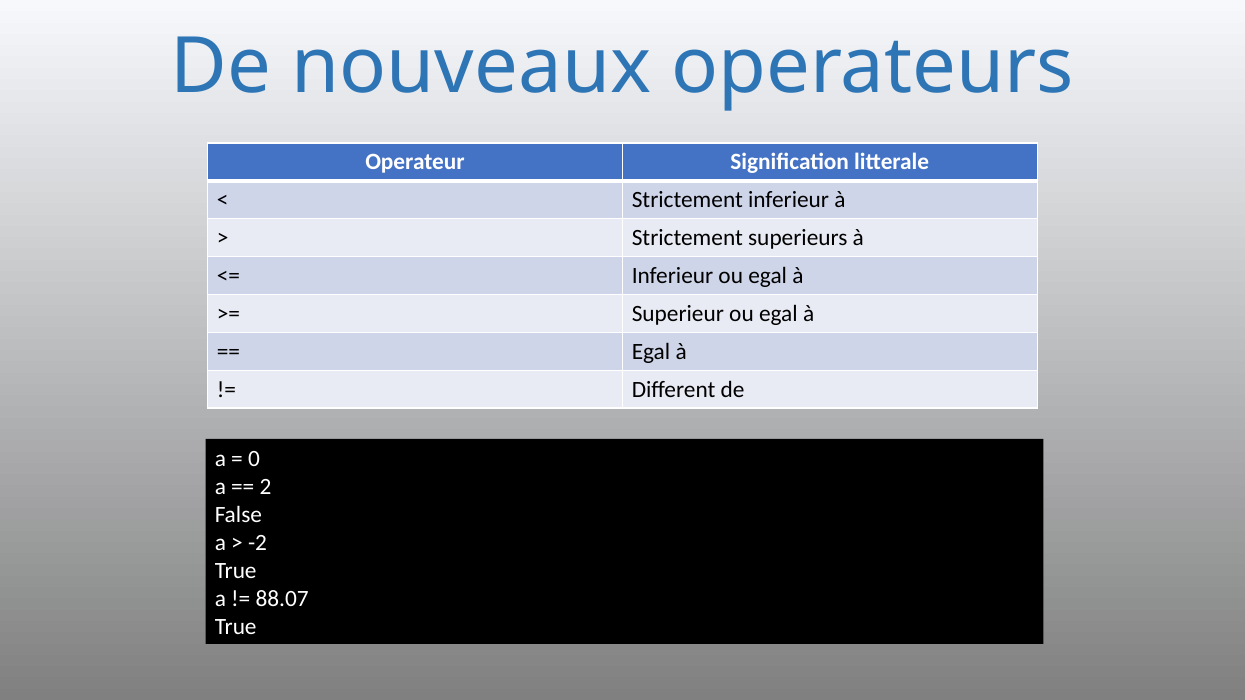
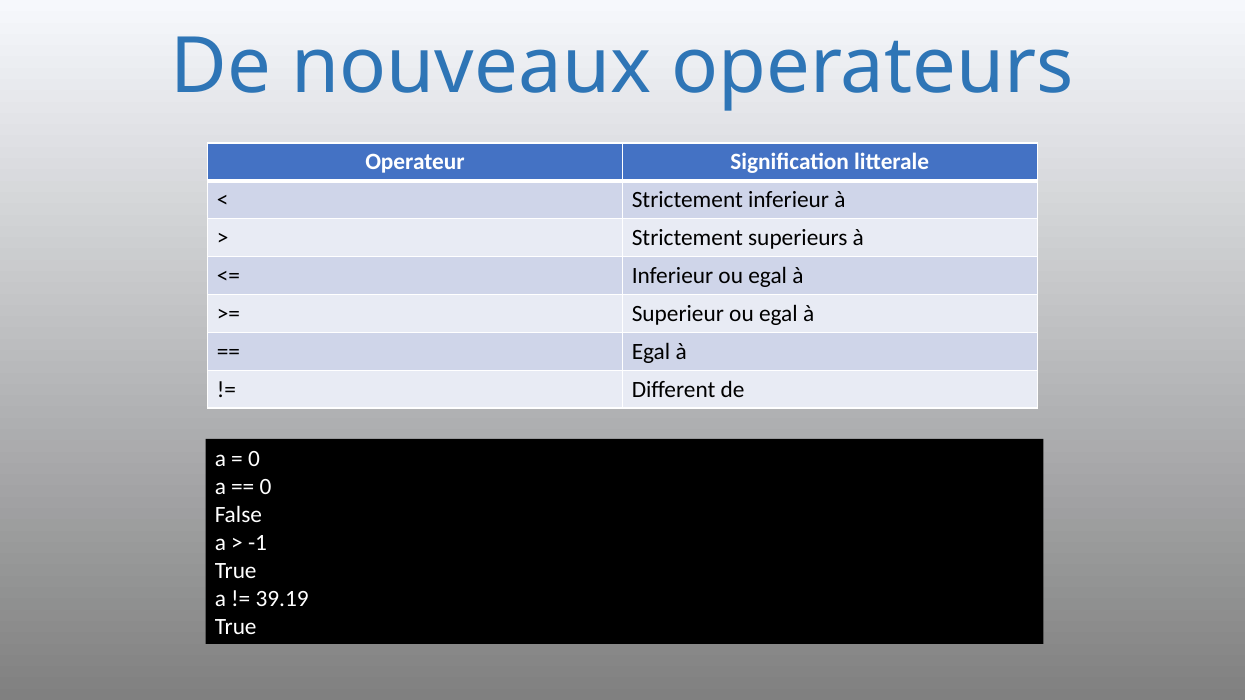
2: 2 -> 0 (266, 487)
-2: -2 -> -1 (257, 543)
88.07: 88.07 -> 39.19 (282, 599)
